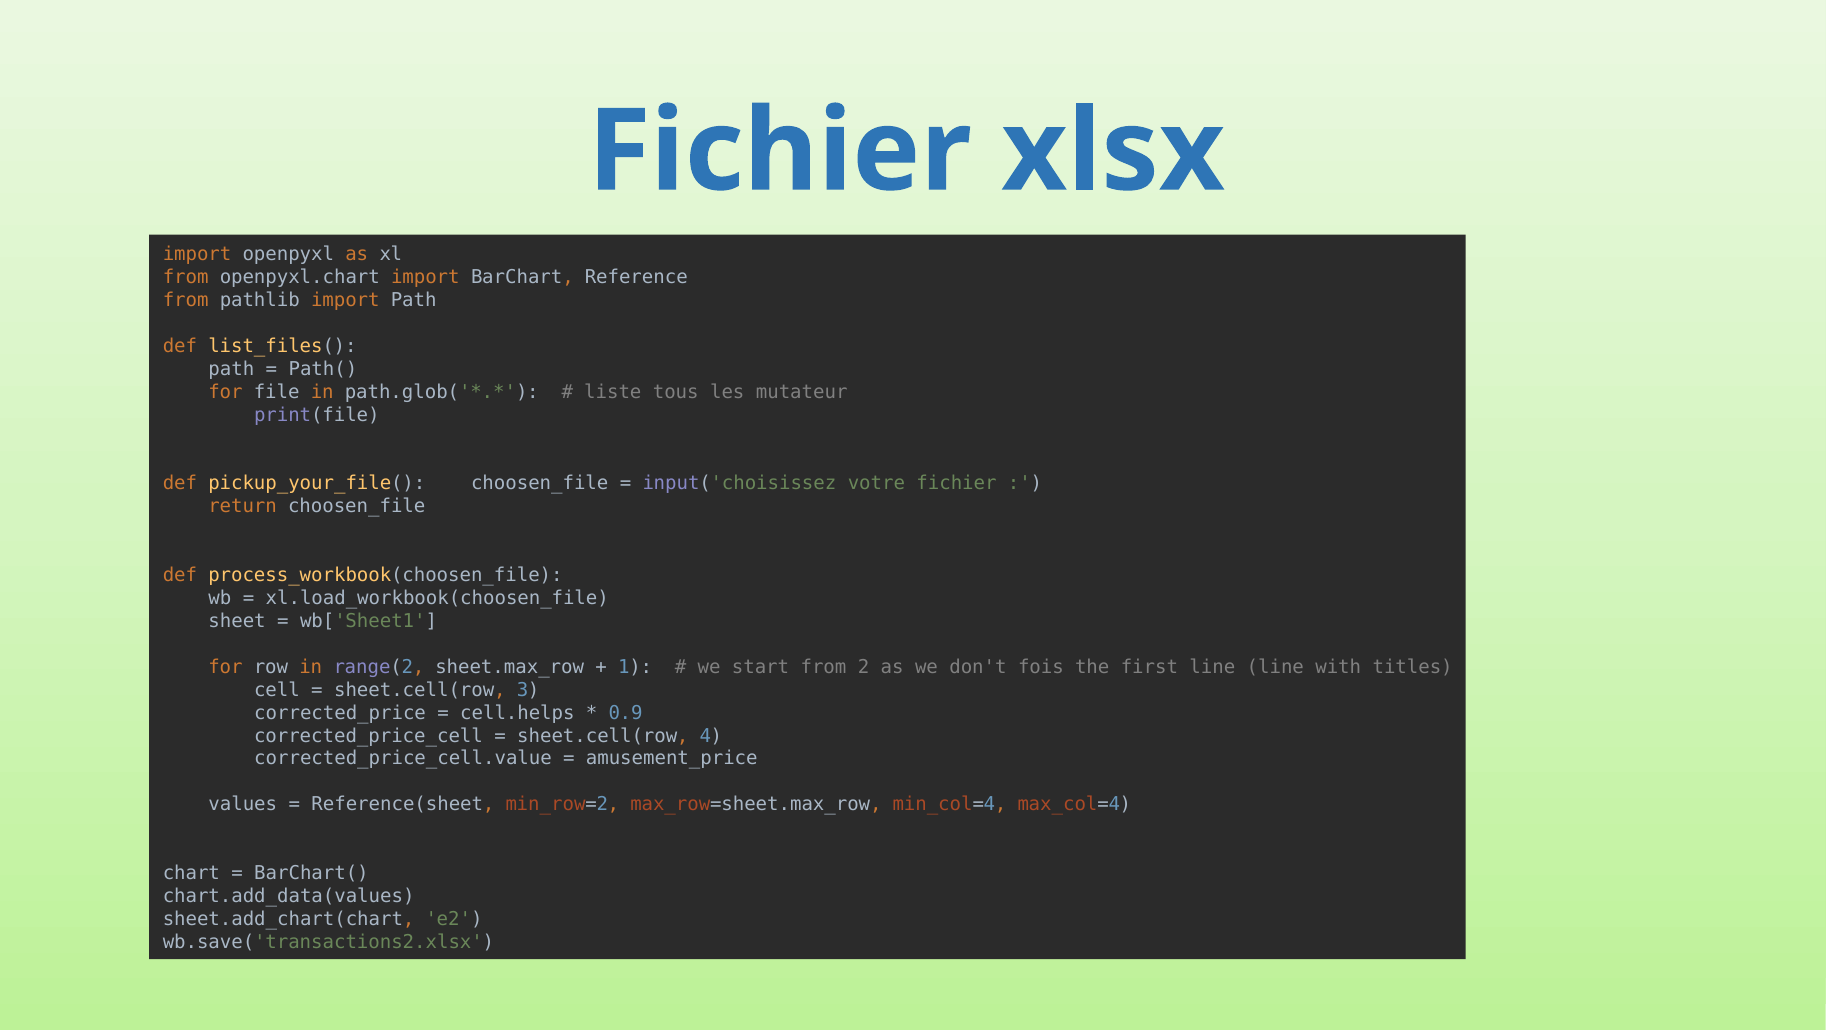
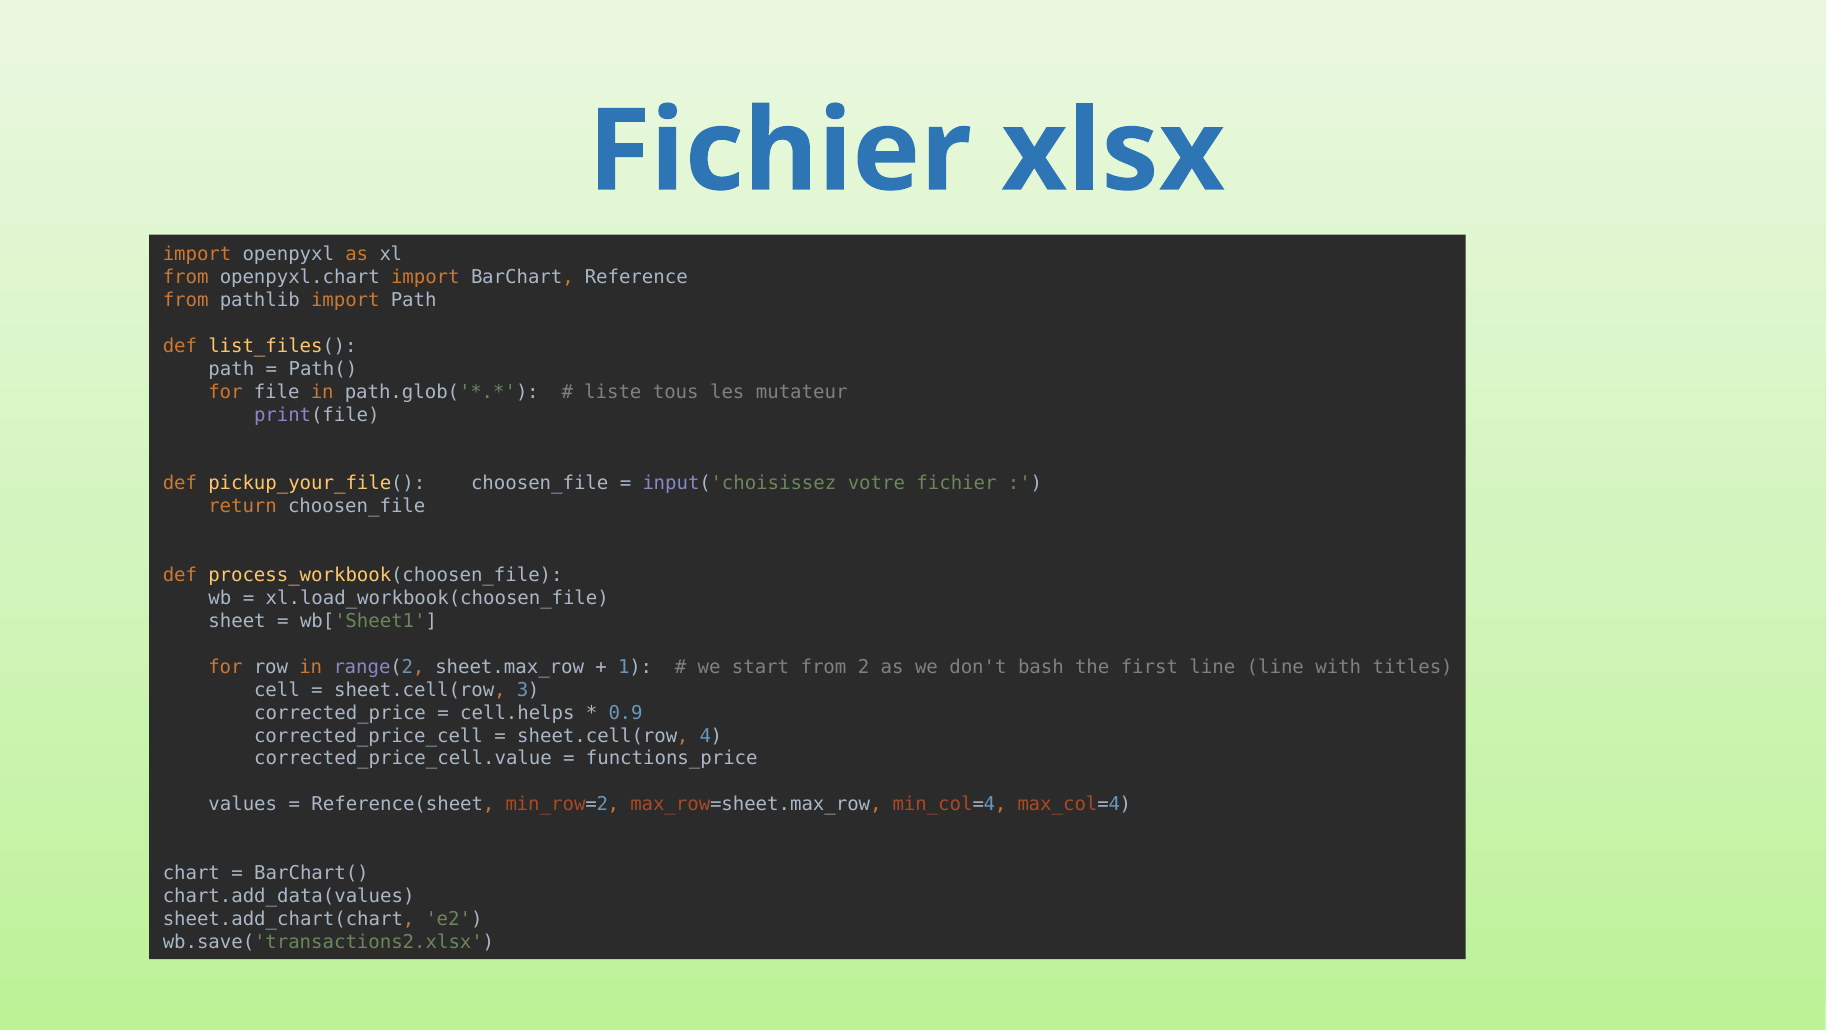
fois: fois -> bash (1041, 667)
amusement_price: amusement_price -> functions_price (672, 758)
